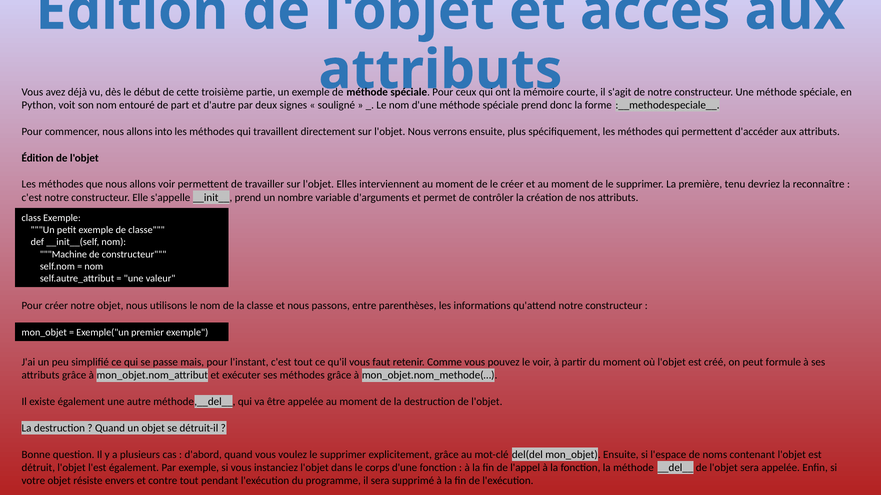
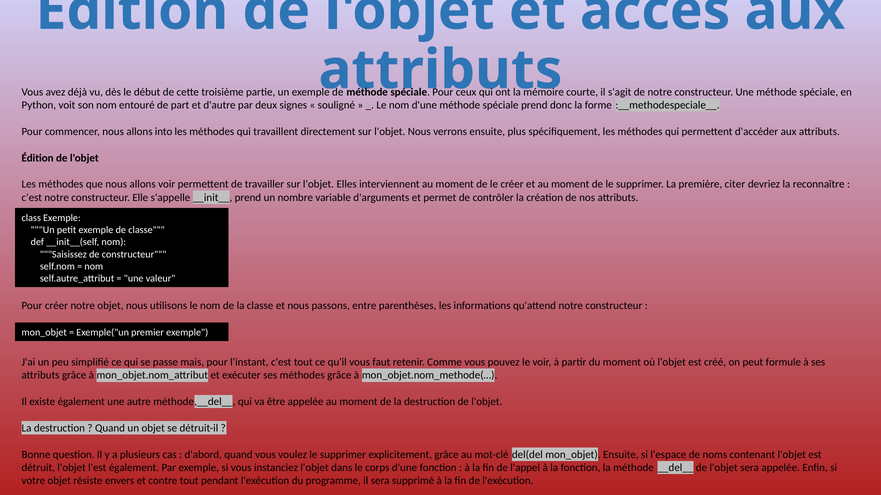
tenu: tenu -> citer (735, 184)
Machine: Machine -> Saisissez (63, 255)
